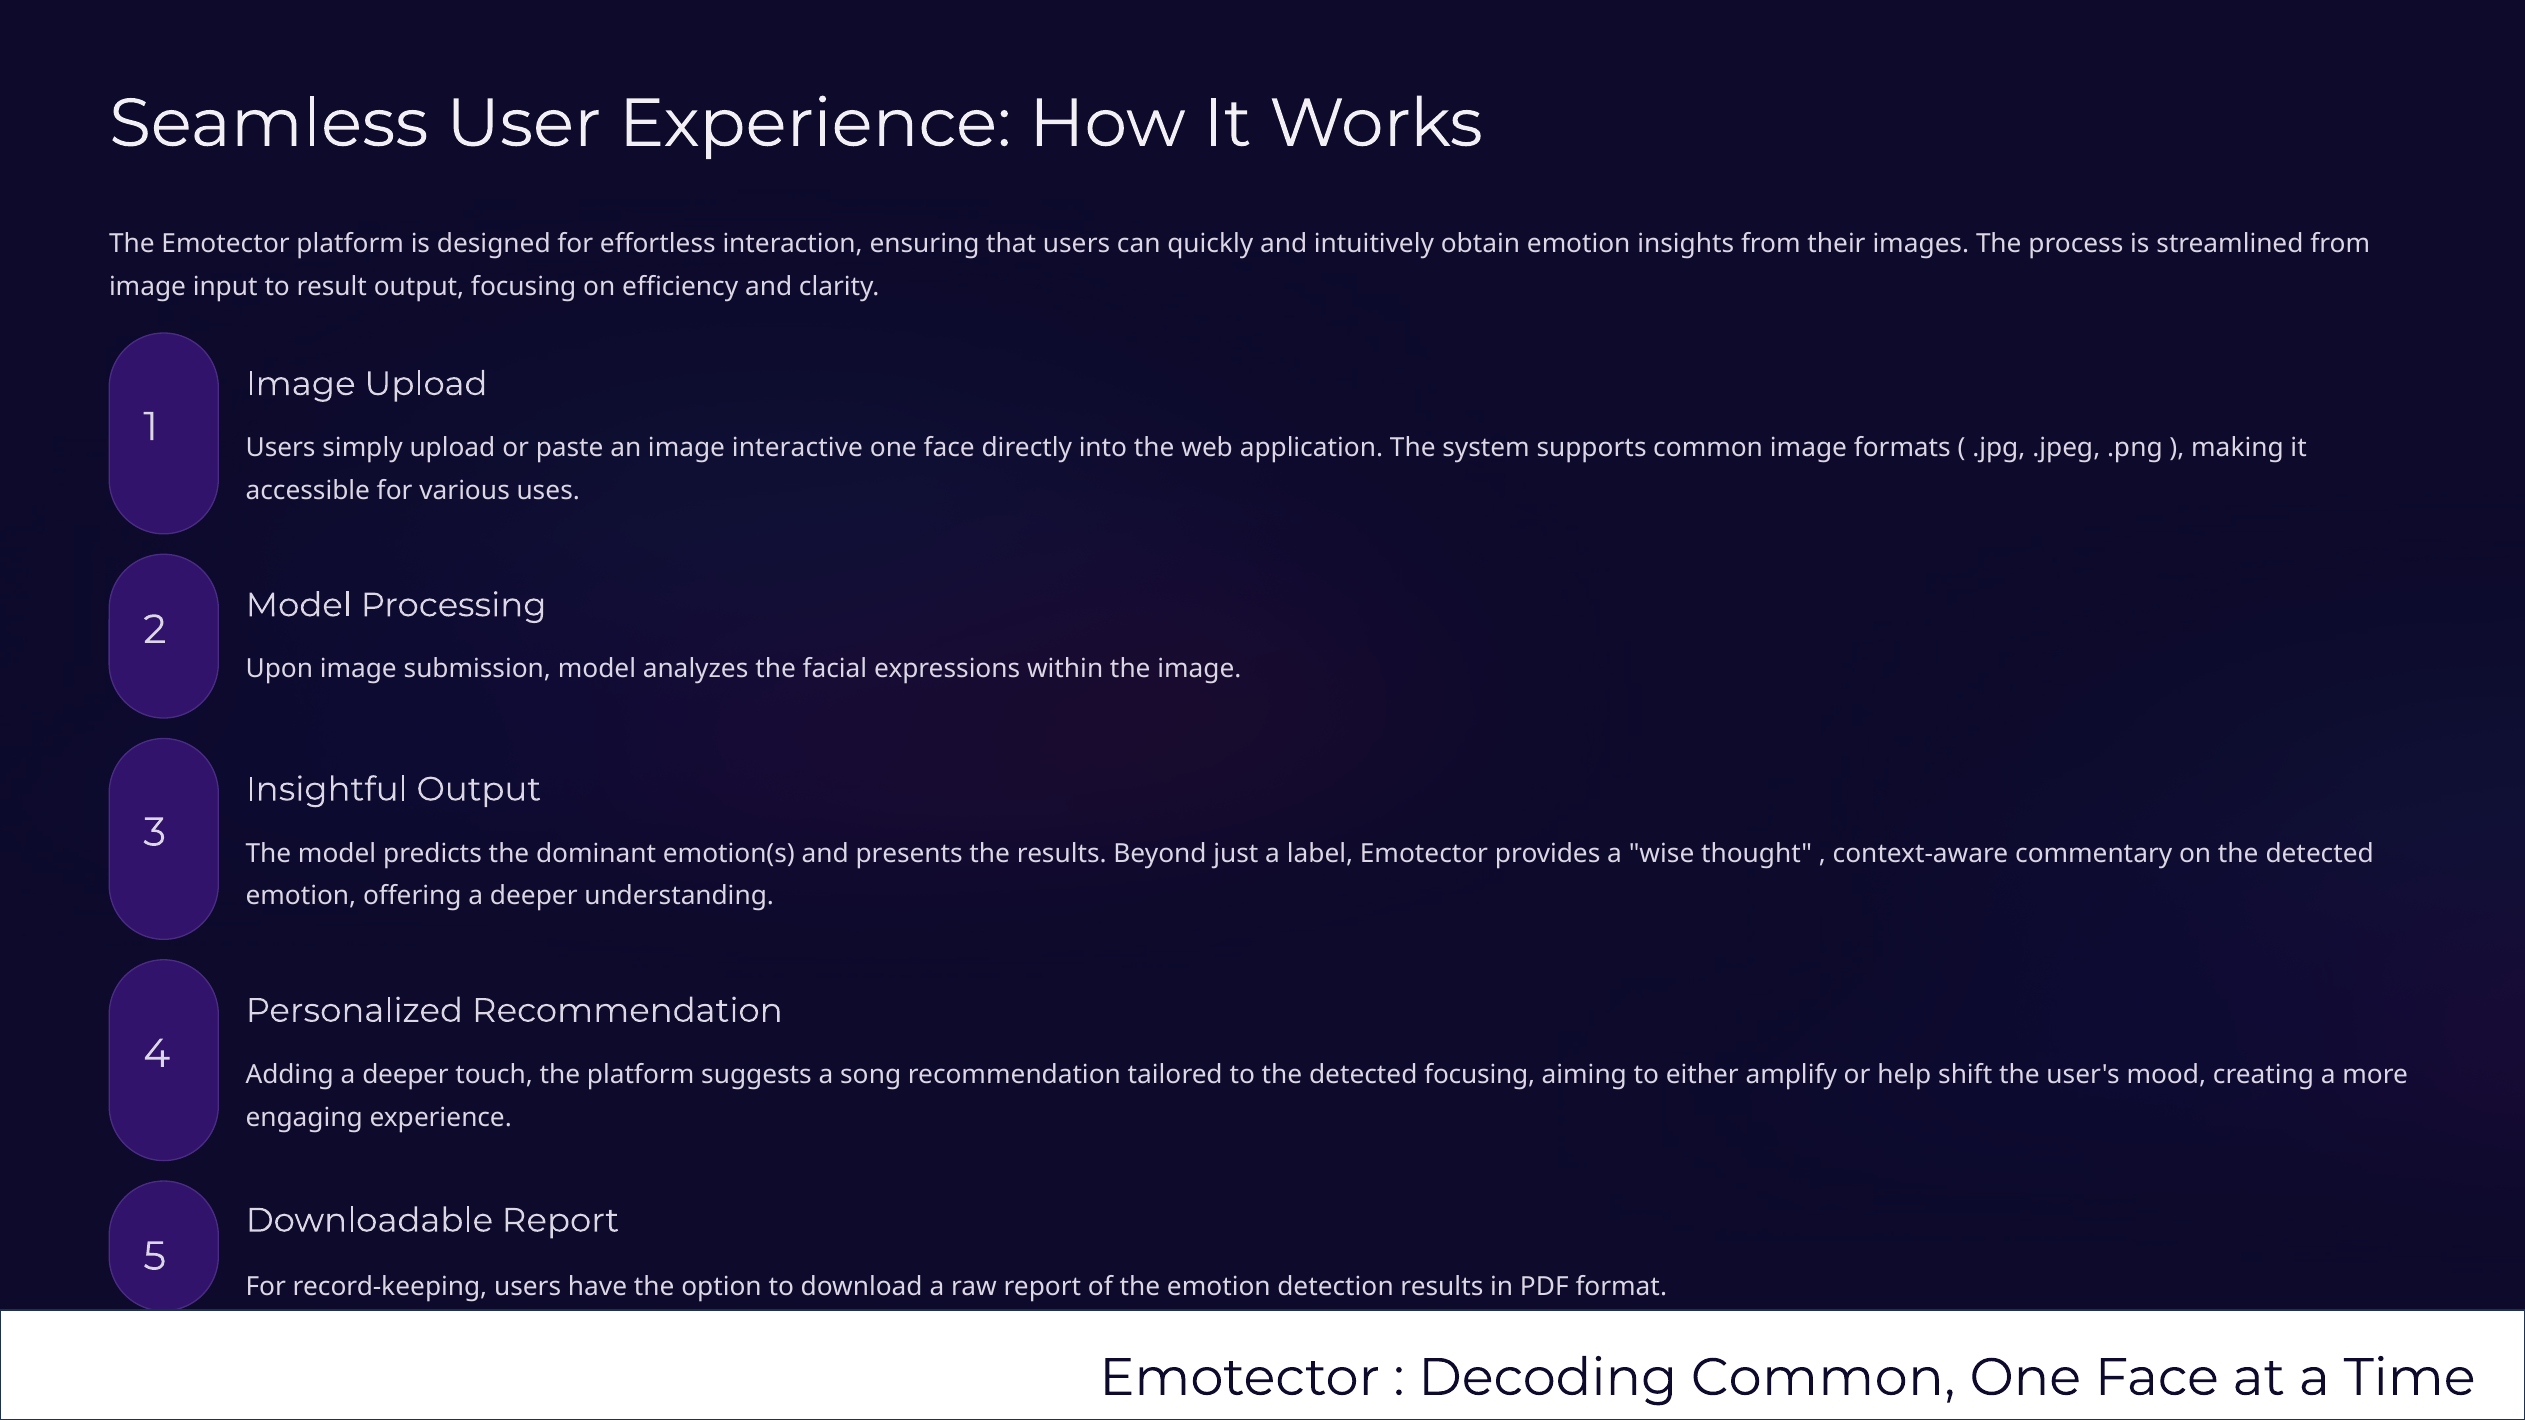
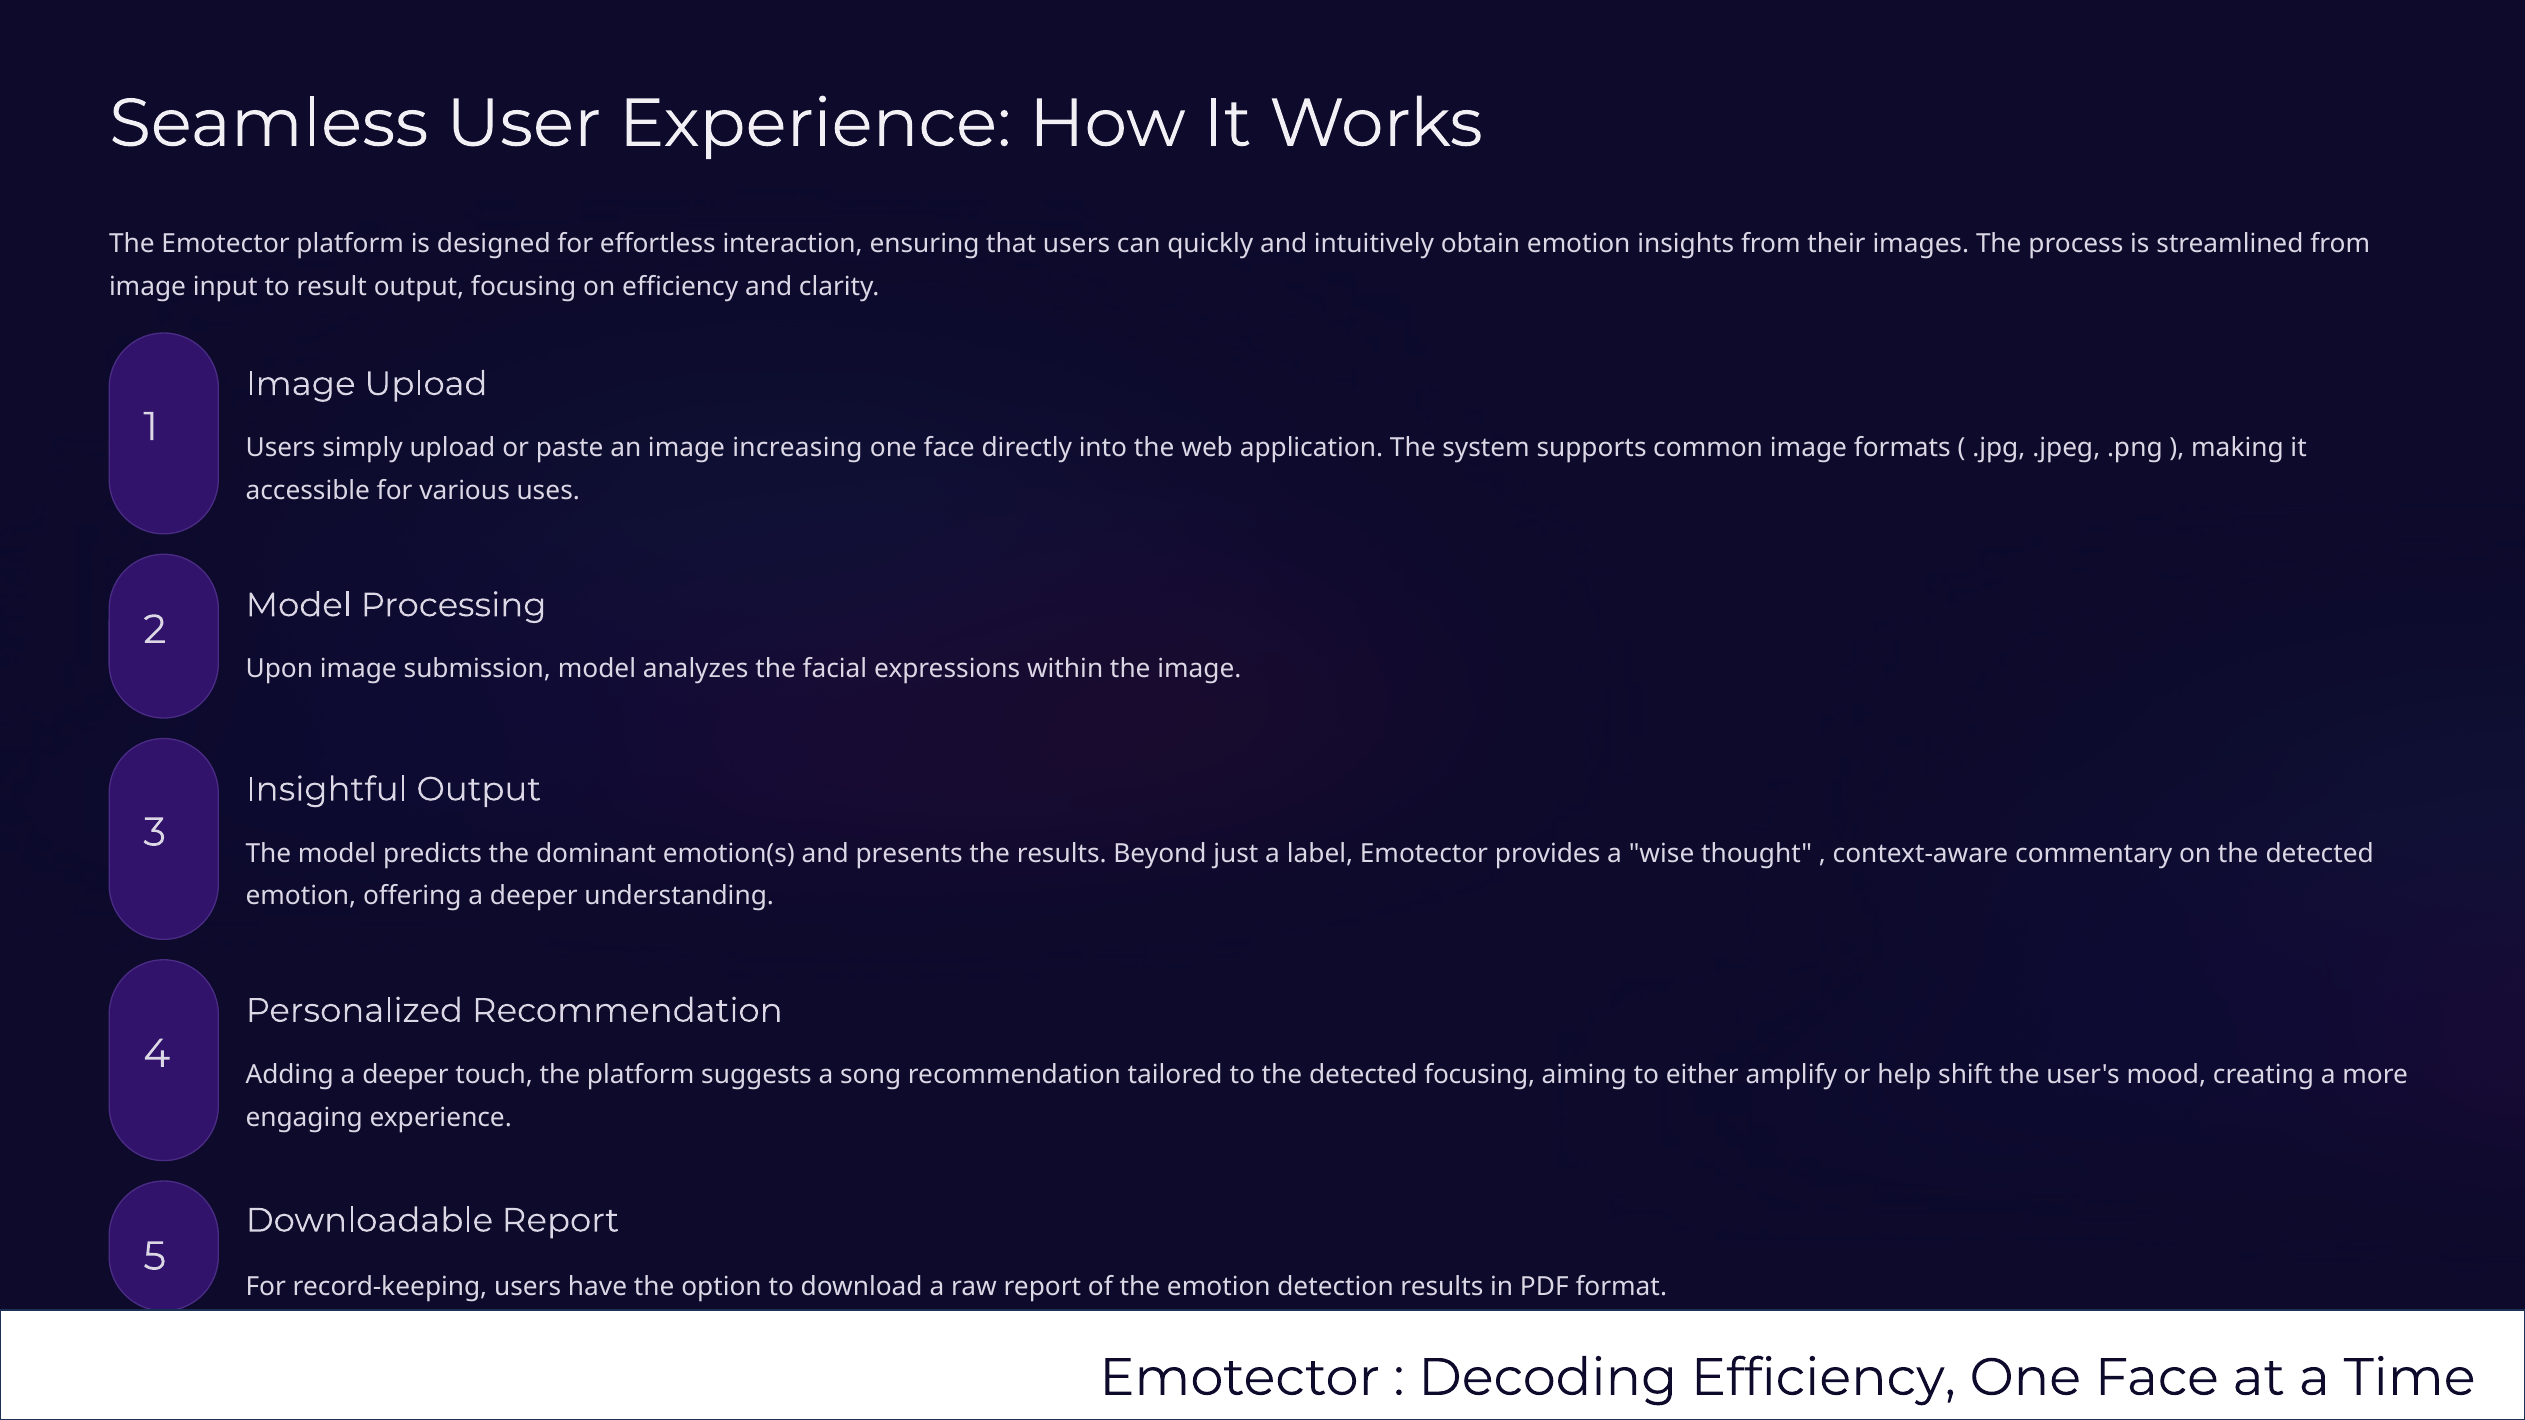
interactive: interactive -> increasing (797, 448)
Decoding Common: Common -> Efficiency (1823, 1378)
